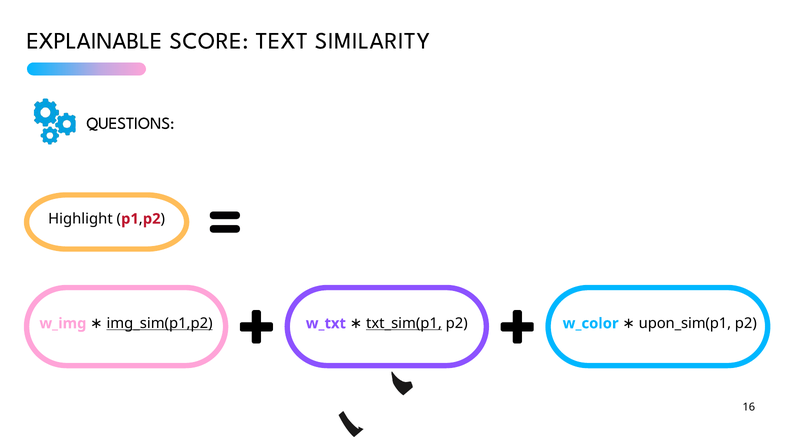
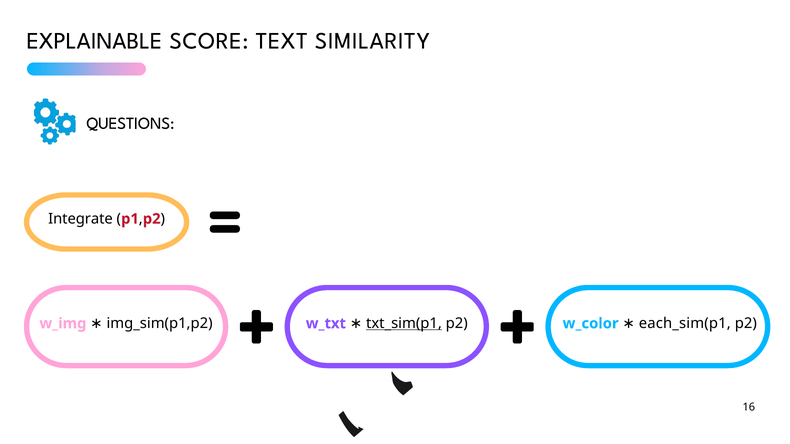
Highlight: Highlight -> Integrate (81, 219)
upon_sim(p1: upon_sim(p1 -> each_sim(p1 (685, 324)
img_sim(p1,p2 underline: present -> none (160, 324)
